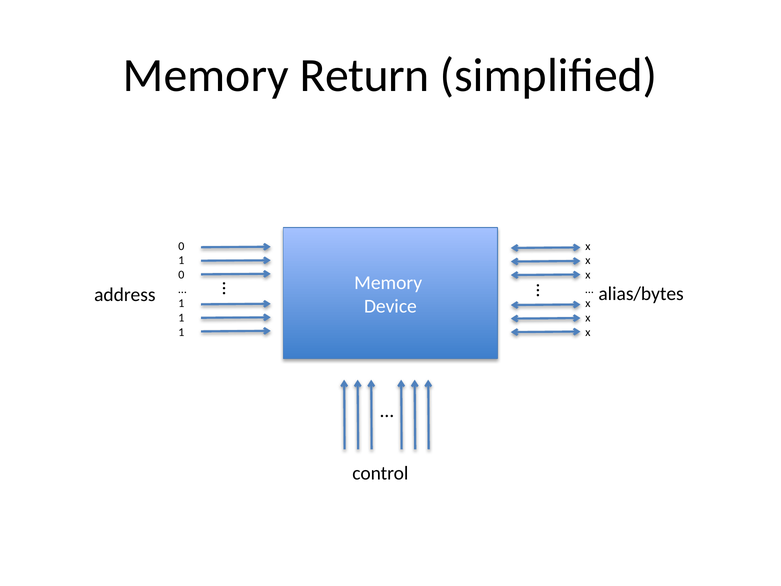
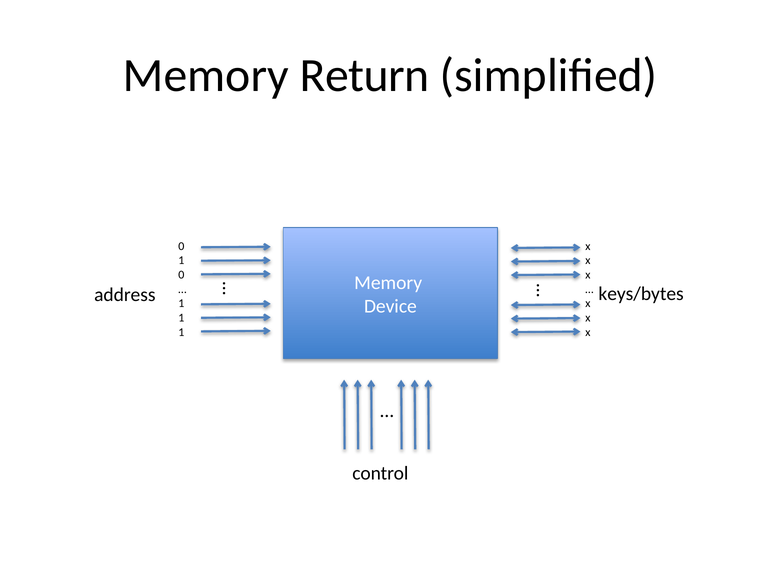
alias/bytes: alias/bytes -> keys/bytes (641, 293)
